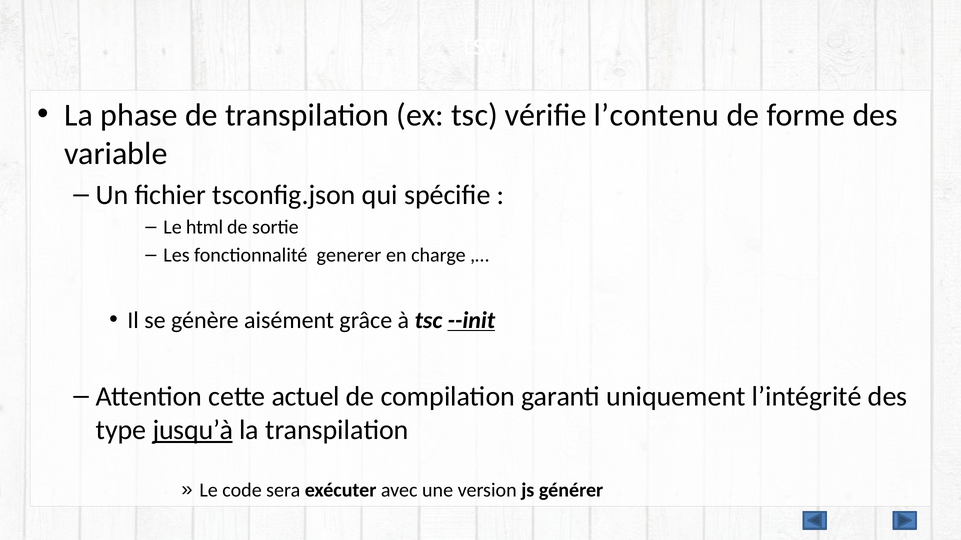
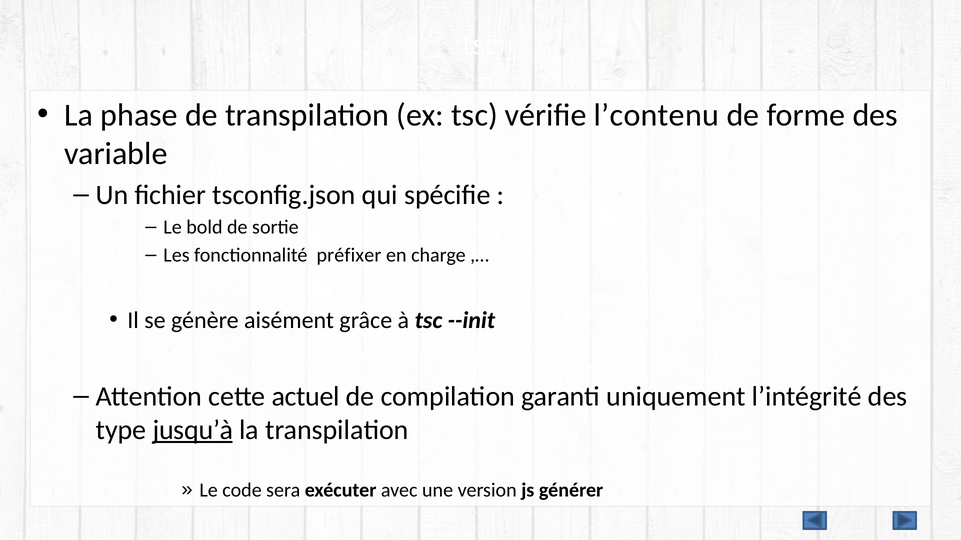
html: html -> bold (204, 227)
generer: generer -> préfixer (349, 255)
--init underline: present -> none (471, 320)
